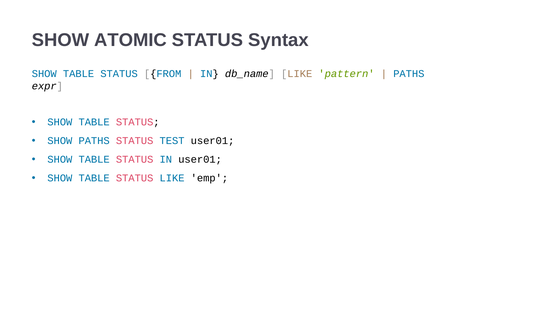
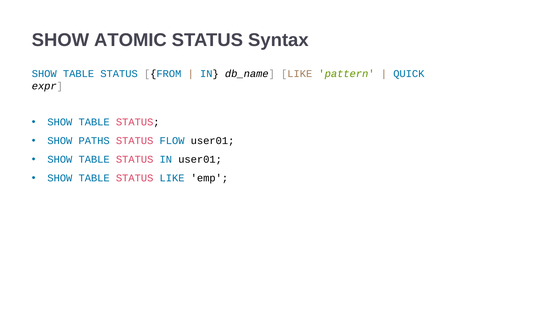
PATHS: PATHS -> QUICK (409, 74)
TEST: TEST -> FLOW (172, 141)
